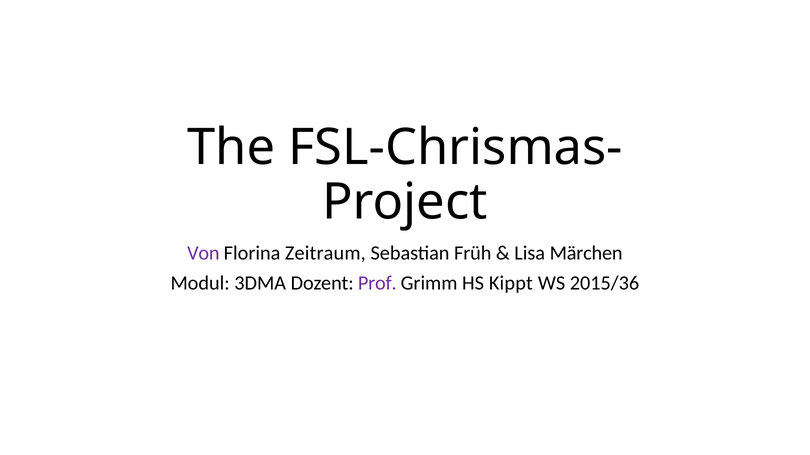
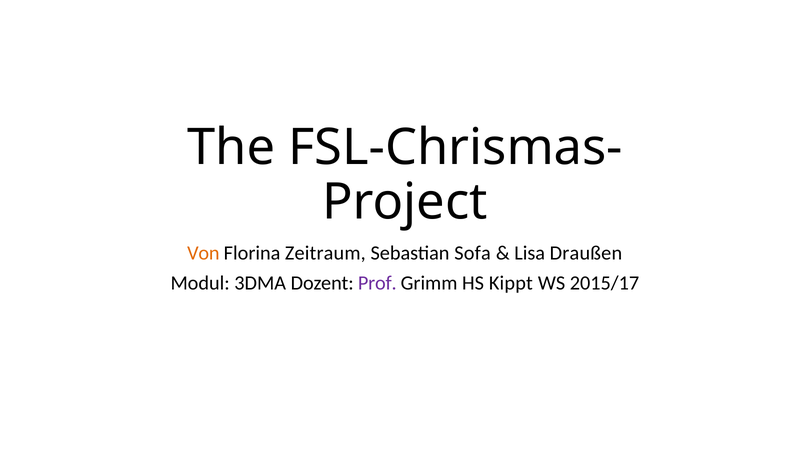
Von colour: purple -> orange (203, 253)
Früh: Früh -> Sofa (473, 253)
Märchen: Märchen -> Draußen (586, 253)
2015/36: 2015/36 -> 2015/17 (604, 283)
